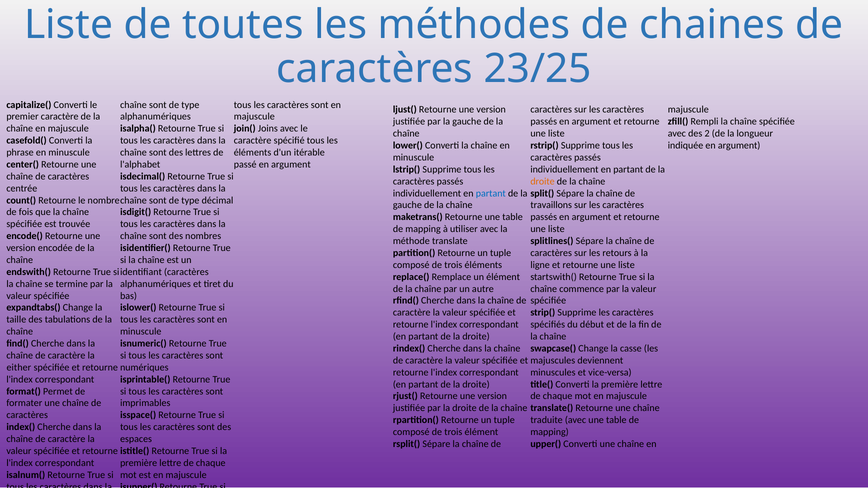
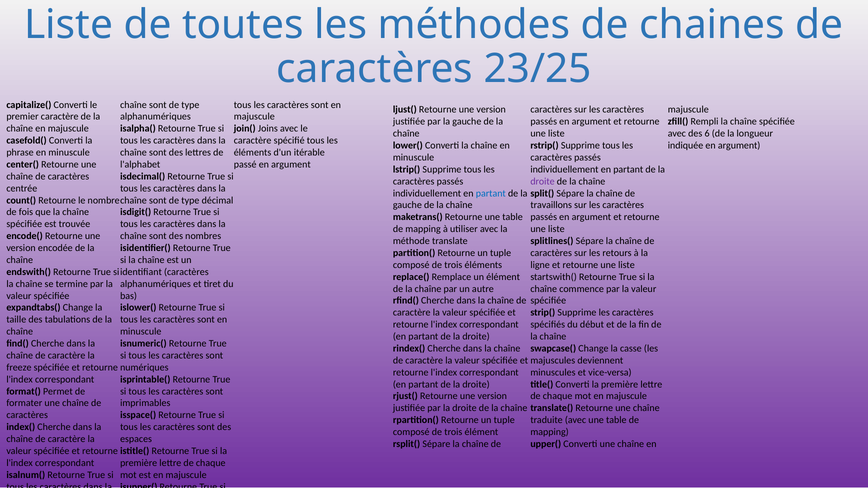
2: 2 -> 6 (707, 134)
droite colour: orange -> purple (543, 181)
either: either -> freeze (19, 368)
